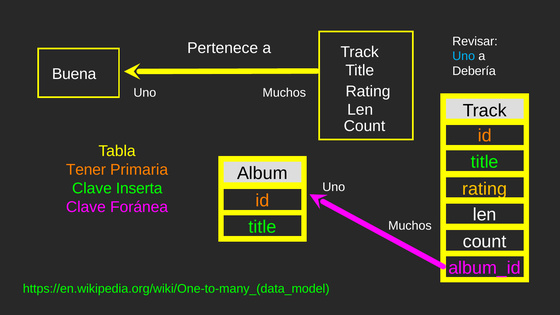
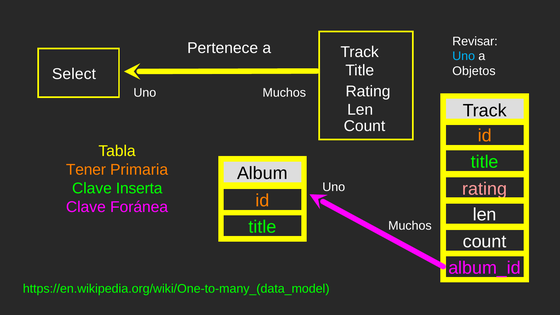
Debería: Debería -> Objetos (474, 71)
Buena: Buena -> Select (74, 74)
rating colour: yellow -> pink (485, 189)
